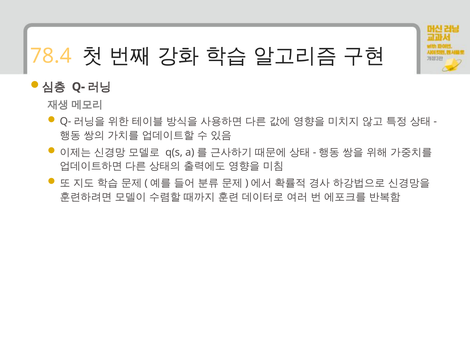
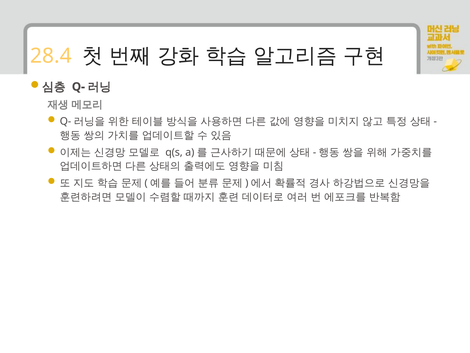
78.4: 78.4 -> 28.4 (51, 56)
